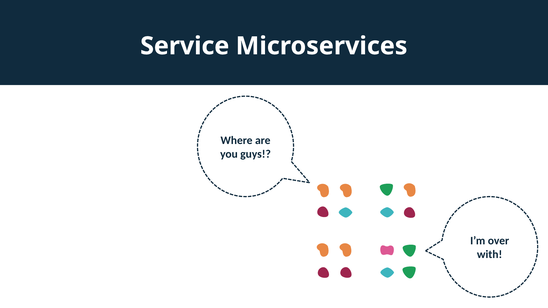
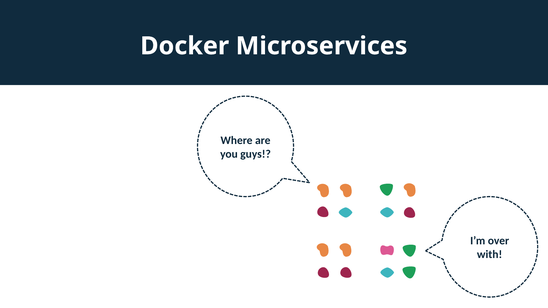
Service: Service -> Docker (185, 46)
